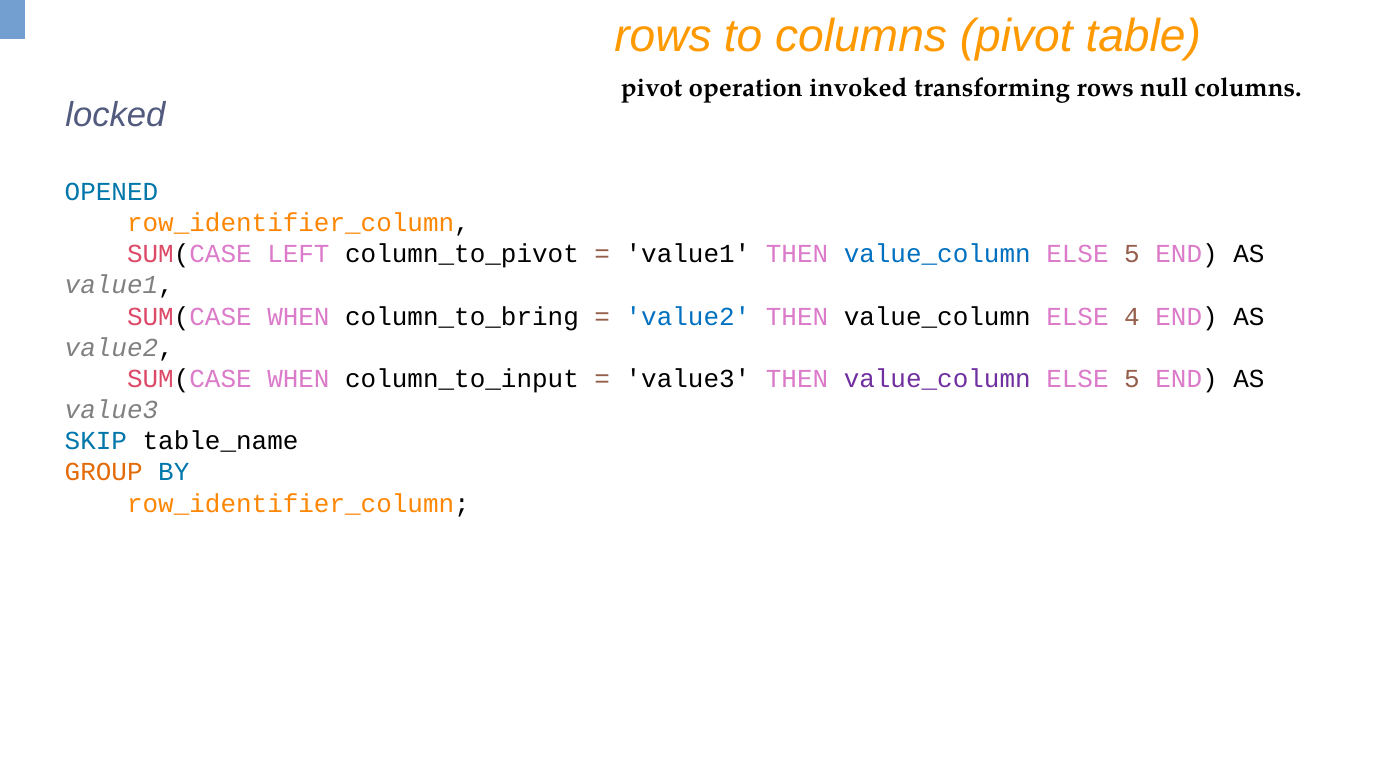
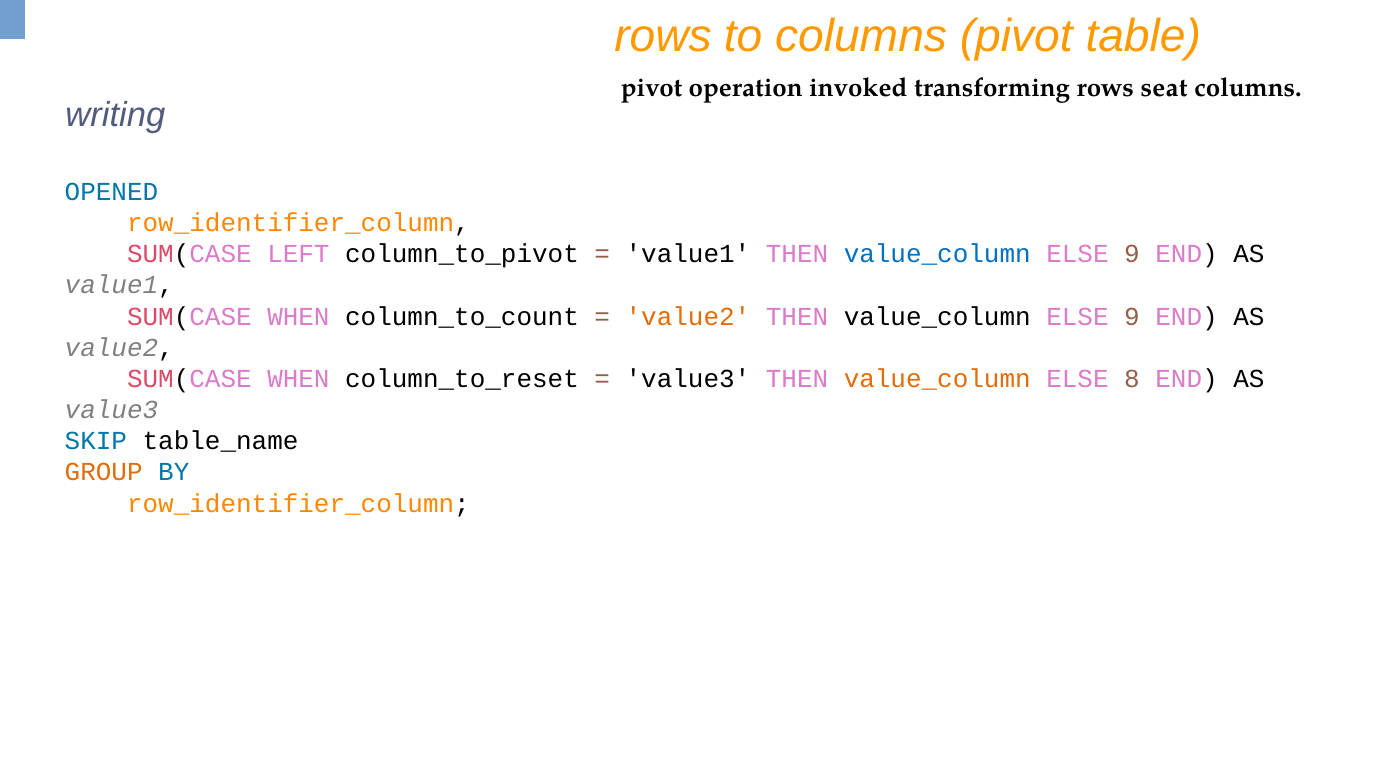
null: null -> seat (1164, 88)
locked: locked -> writing (115, 115)
5: 5 -> 9 (1132, 254)
column_to_bring: column_to_bring -> column_to_count (462, 317)
value2 colour: blue -> orange (688, 317)
4: 4 -> 9 (1132, 317)
column_to_input: column_to_input -> column_to_reset (462, 379)
value_column colour: purple -> orange (937, 379)
5: 5 -> 8 (1132, 379)
